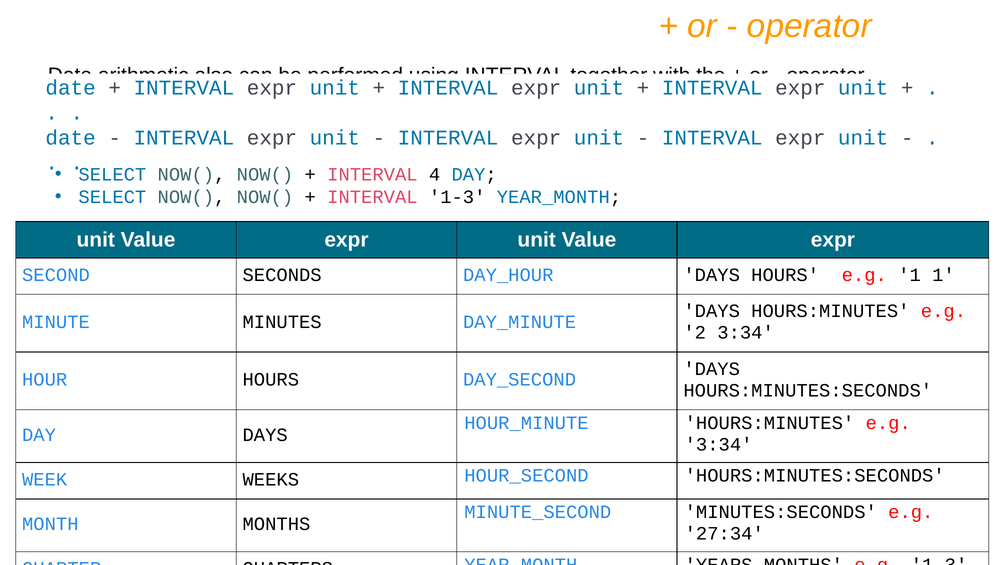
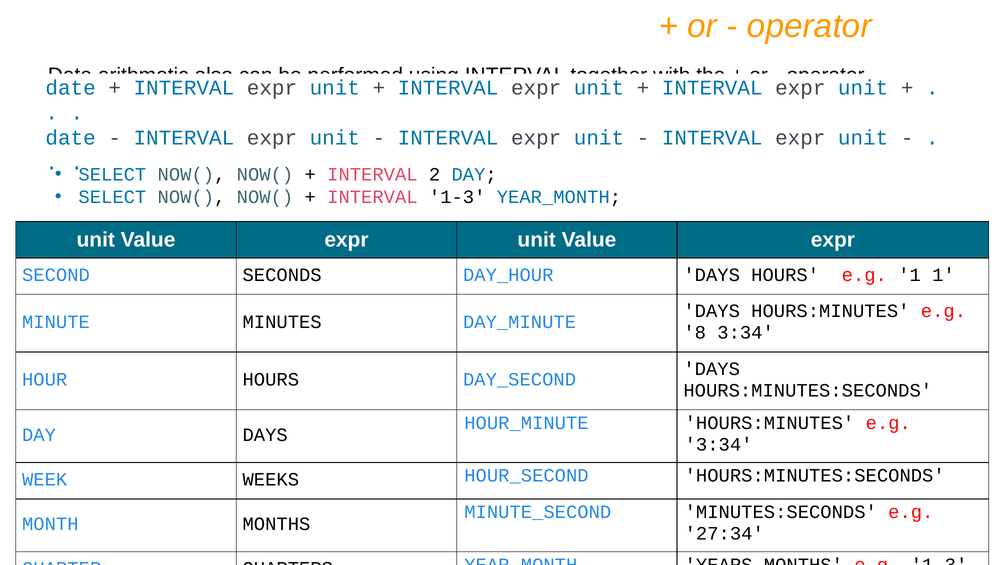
4: 4 -> 2 (435, 174)
2: 2 -> 8 (695, 333)
